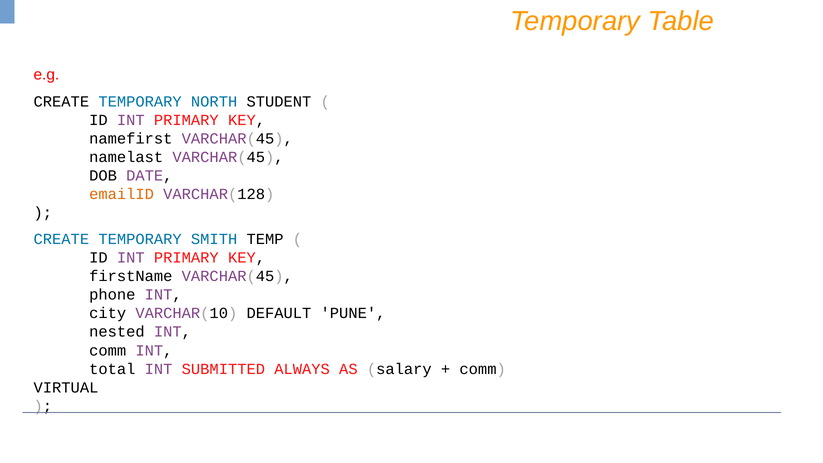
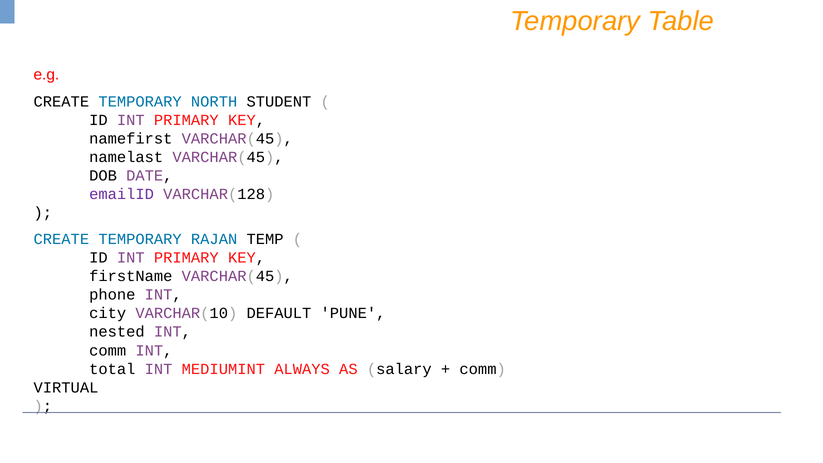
emailID colour: orange -> purple (122, 194)
SMITH: SMITH -> RAJAN (214, 239)
SUBMITTED: SUBMITTED -> MEDIUMINT (223, 369)
